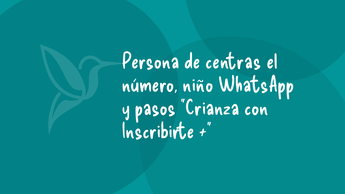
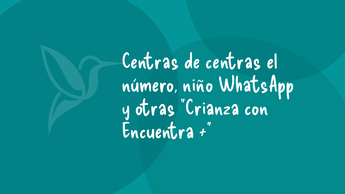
Persona: Persona -> Centras (150, 61)
pasos: pasos -> otras (155, 108)
Inscribirte: Inscribirte -> Encuentra (158, 131)
